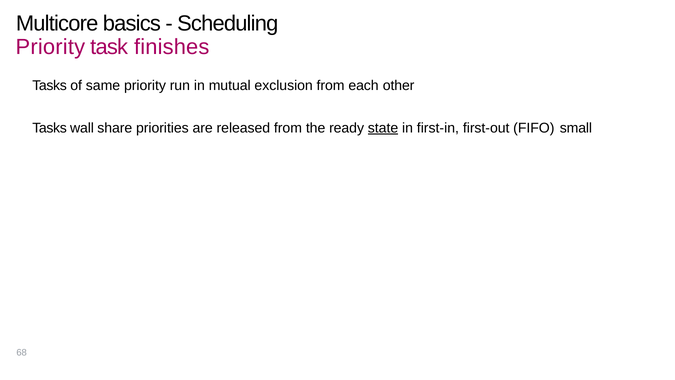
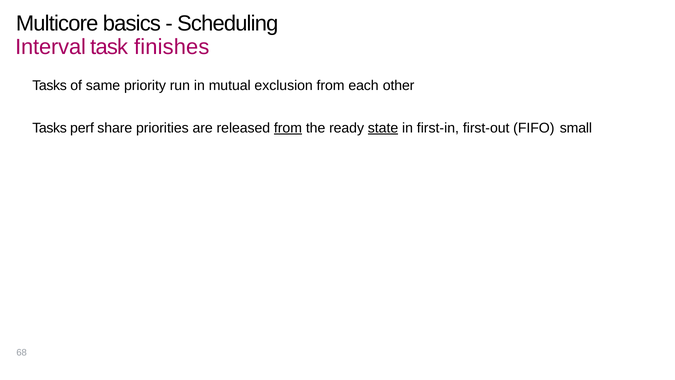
Priority: Priority -> Interval (51, 47)
wall: wall -> perf (82, 128)
from underline: none -> present (288, 128)
